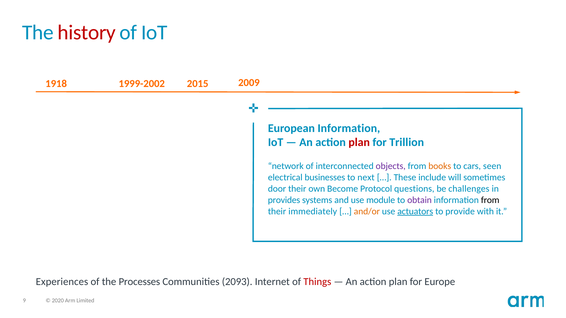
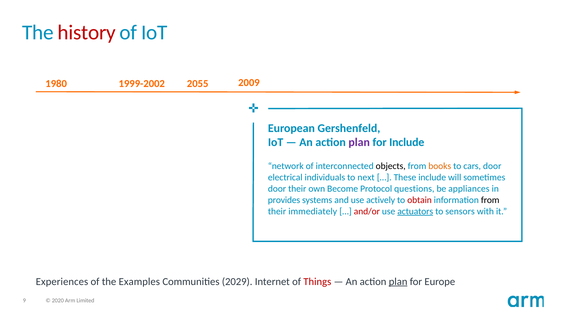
1918: 1918 -> 1980 (56, 84)
2015: 2015 -> 2055 (198, 84)
European Information: Information -> Gershenfeld (349, 128)
plan colour: red -> purple (359, 143)
for Trillion: Trillion -> Include (407, 143)
objects colour: purple -> black (391, 166)
cars seen: seen -> door (492, 166)
businesses: businesses -> individuals (325, 178)
challenges: challenges -> appliances (469, 189)
module: module -> actively (381, 200)
obtain colour: purple -> red (419, 200)
and/or colour: orange -> red (367, 212)
provide: provide -> sensors (460, 212)
Processes: Processes -> Examples (139, 282)
2093: 2093 -> 2029 (237, 282)
plan underline: none -> present (398, 282)
